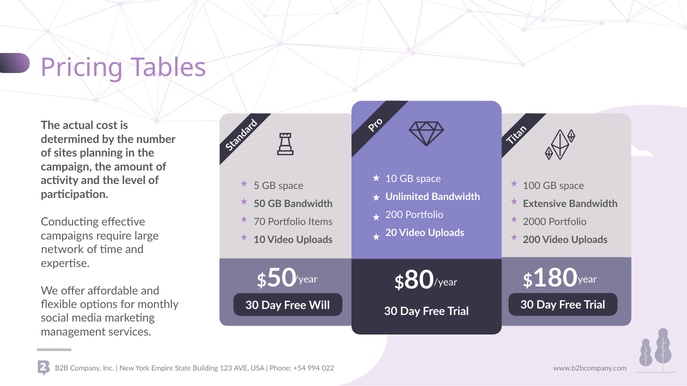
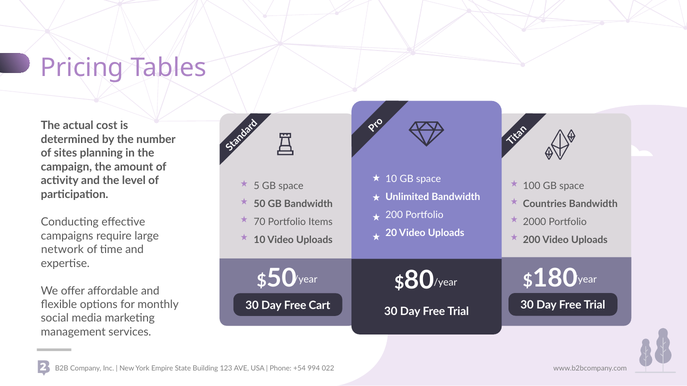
Extensive: Extensive -> Countries (545, 204)
Will: Will -> Cart (319, 306)
